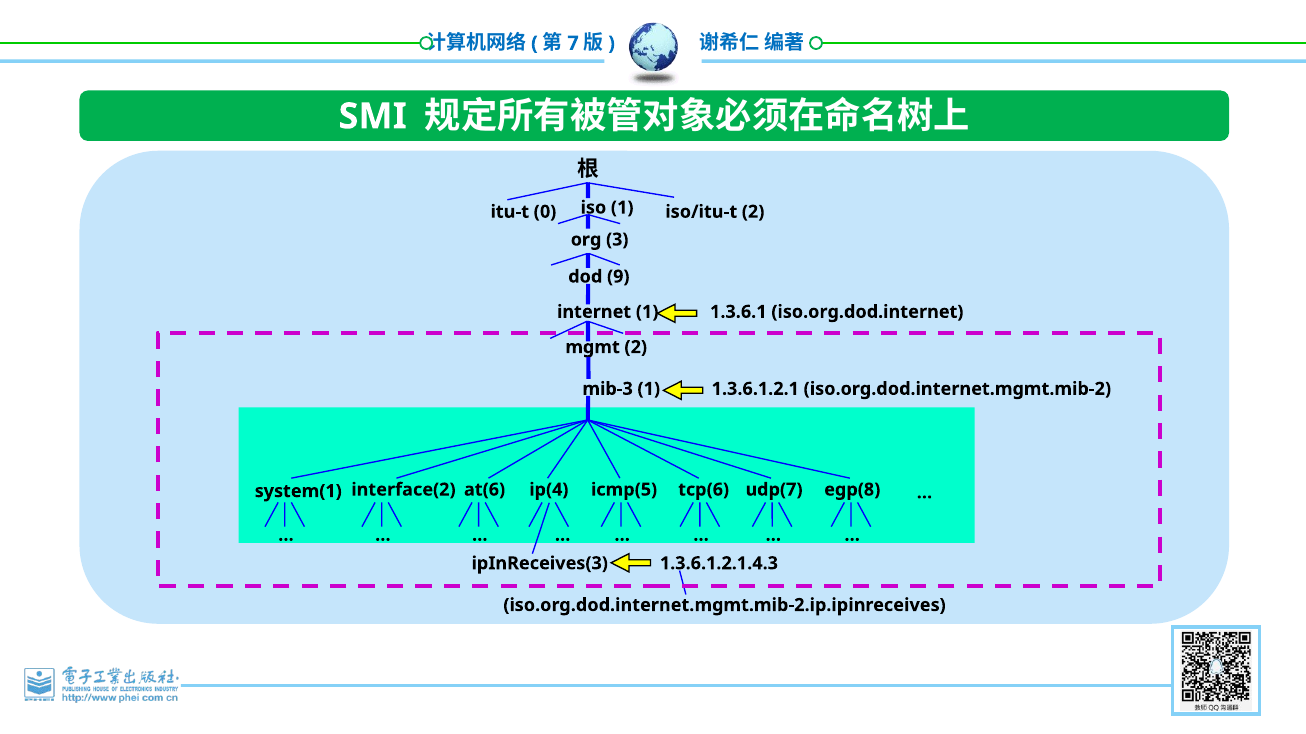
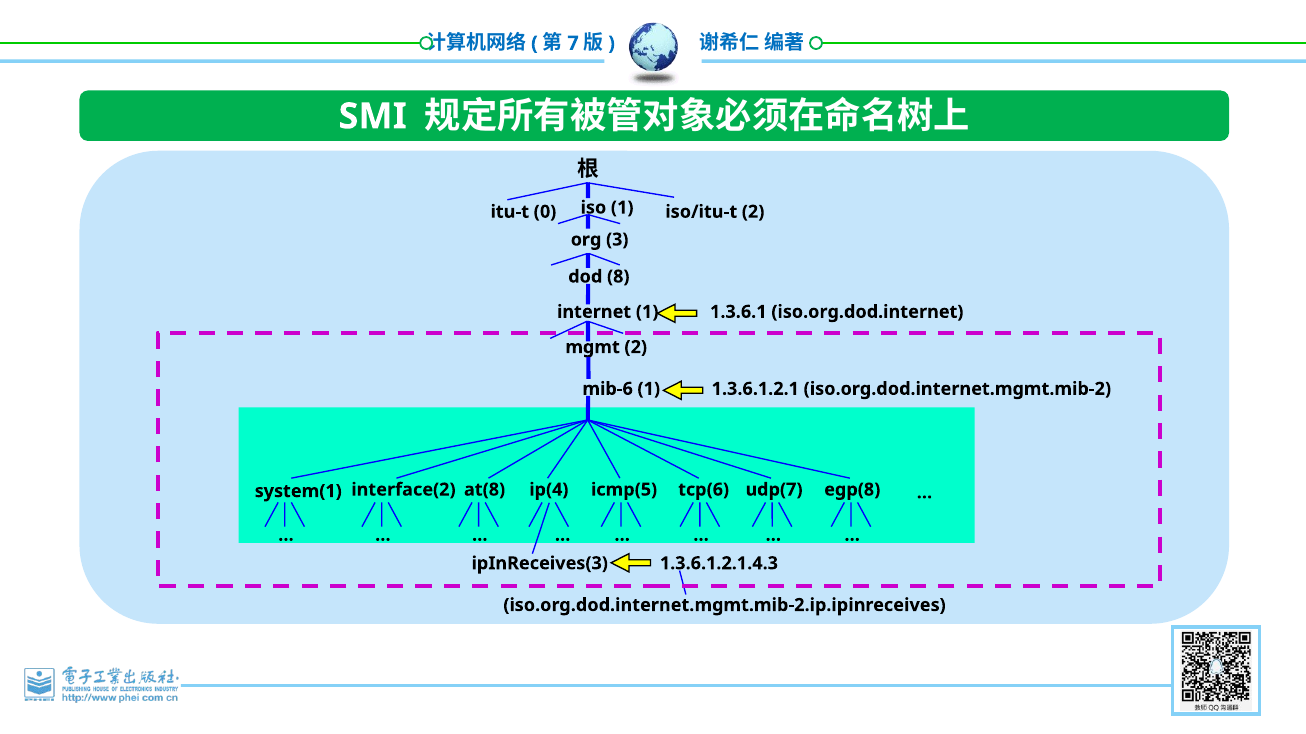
9: 9 -> 8 (618, 277)
mib-3: mib-3 -> mib-6 (608, 389)
at(6: at(6 -> at(8 (485, 490)
